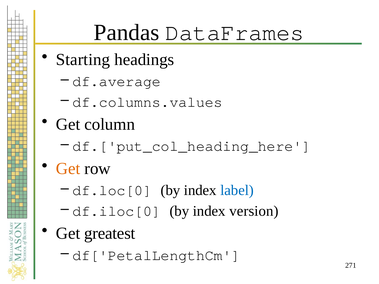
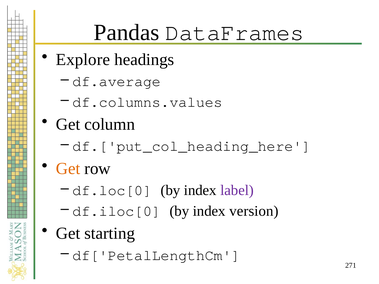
Starting: Starting -> Explore (83, 60)
label colour: blue -> purple (237, 190)
greatest: greatest -> starting (110, 234)
